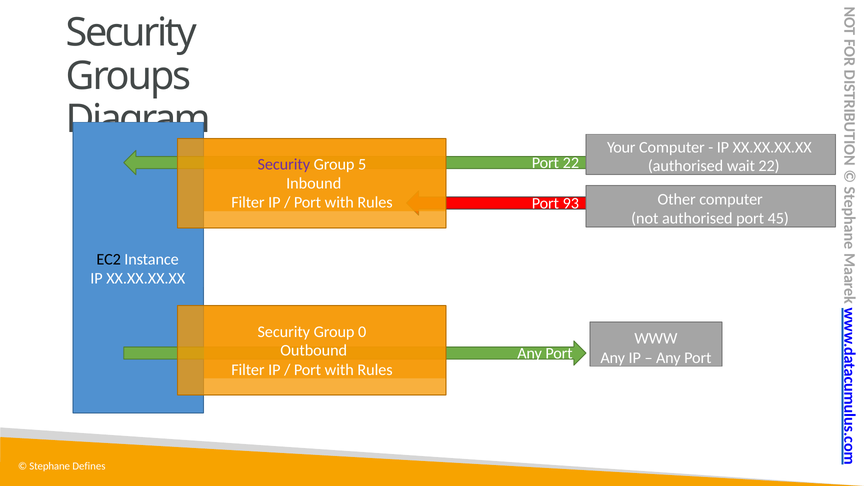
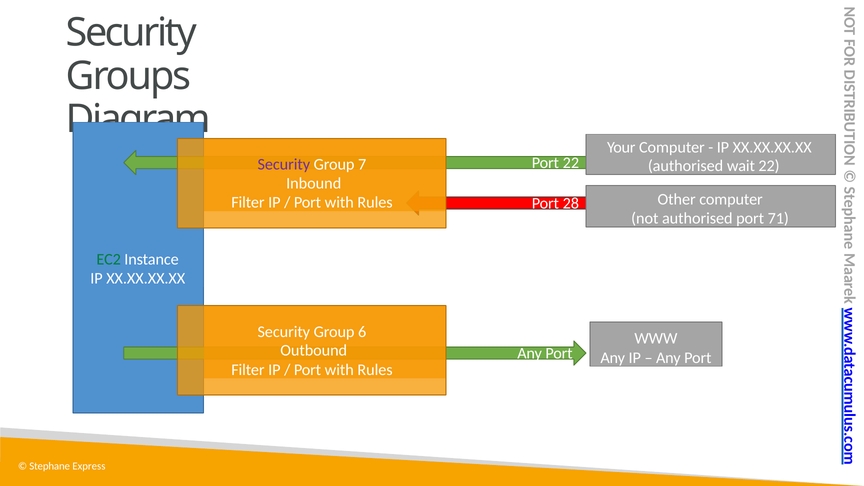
5: 5 -> 7 (362, 165)
93: 93 -> 28 (571, 203)
45: 45 -> 71 (778, 219)
EC2 colour: black -> green (109, 260)
0: 0 -> 6 (362, 332)
Defines: Defines -> Express (89, 466)
